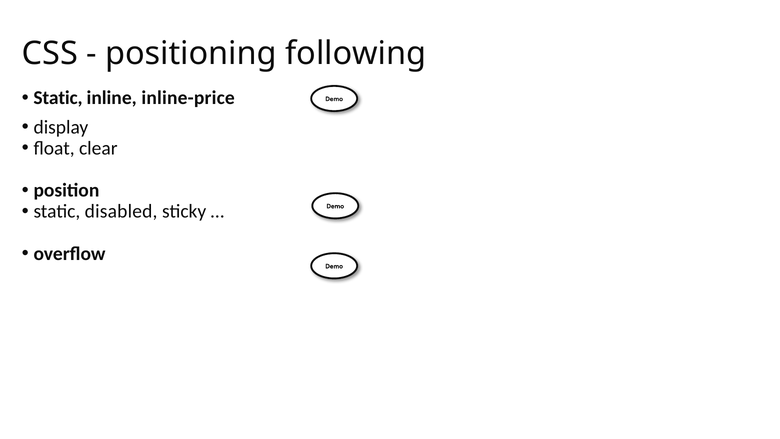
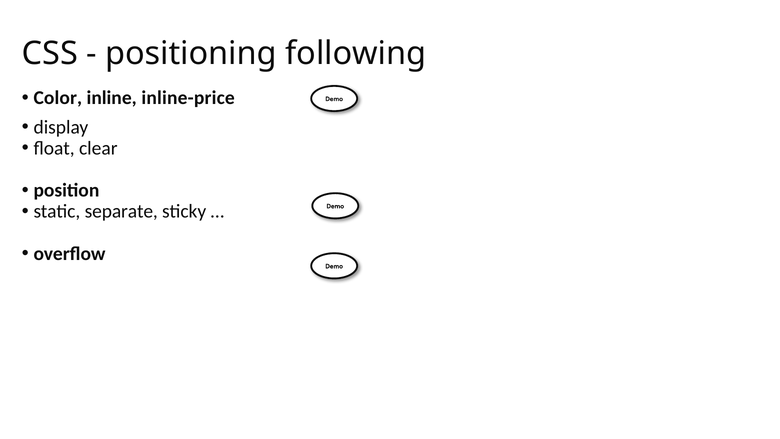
Static: Static -> Color (58, 98)
disabled: disabled -> separate (121, 211)
